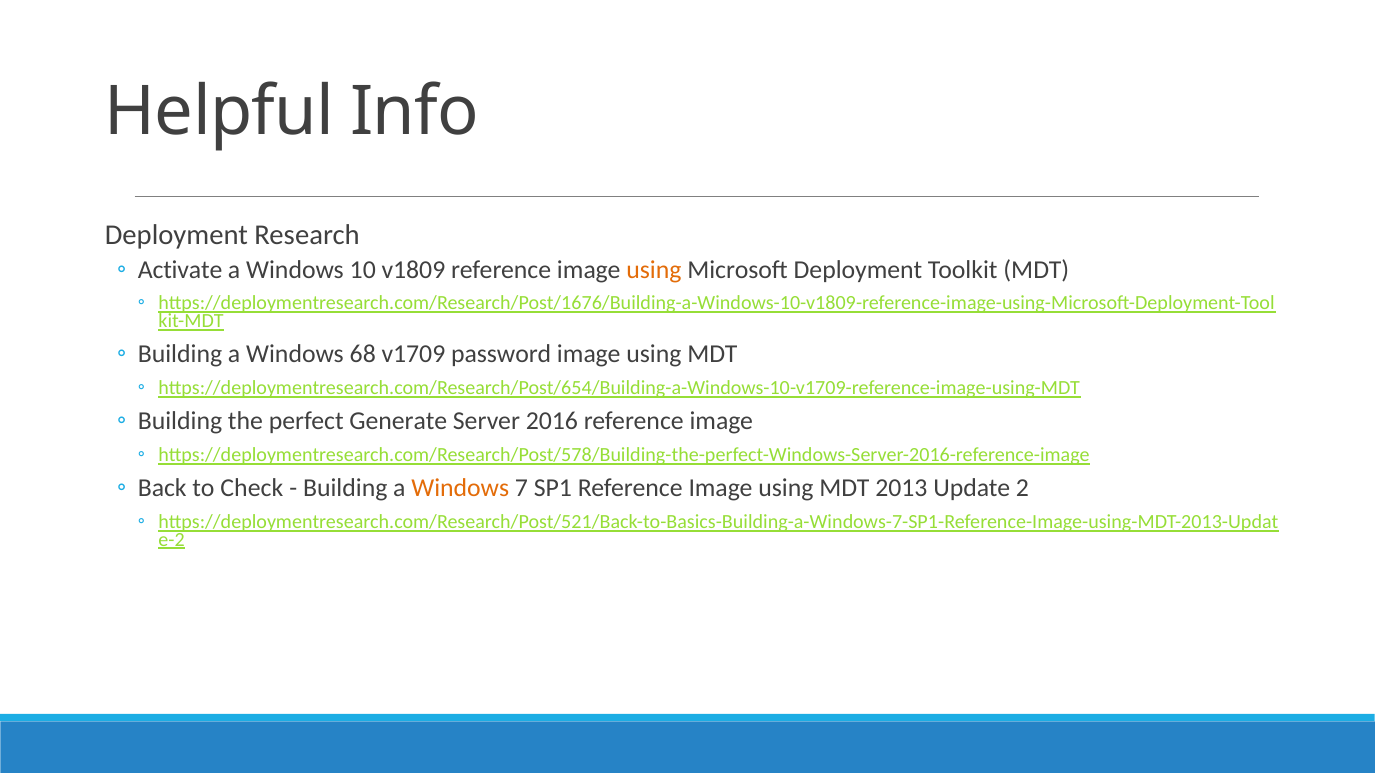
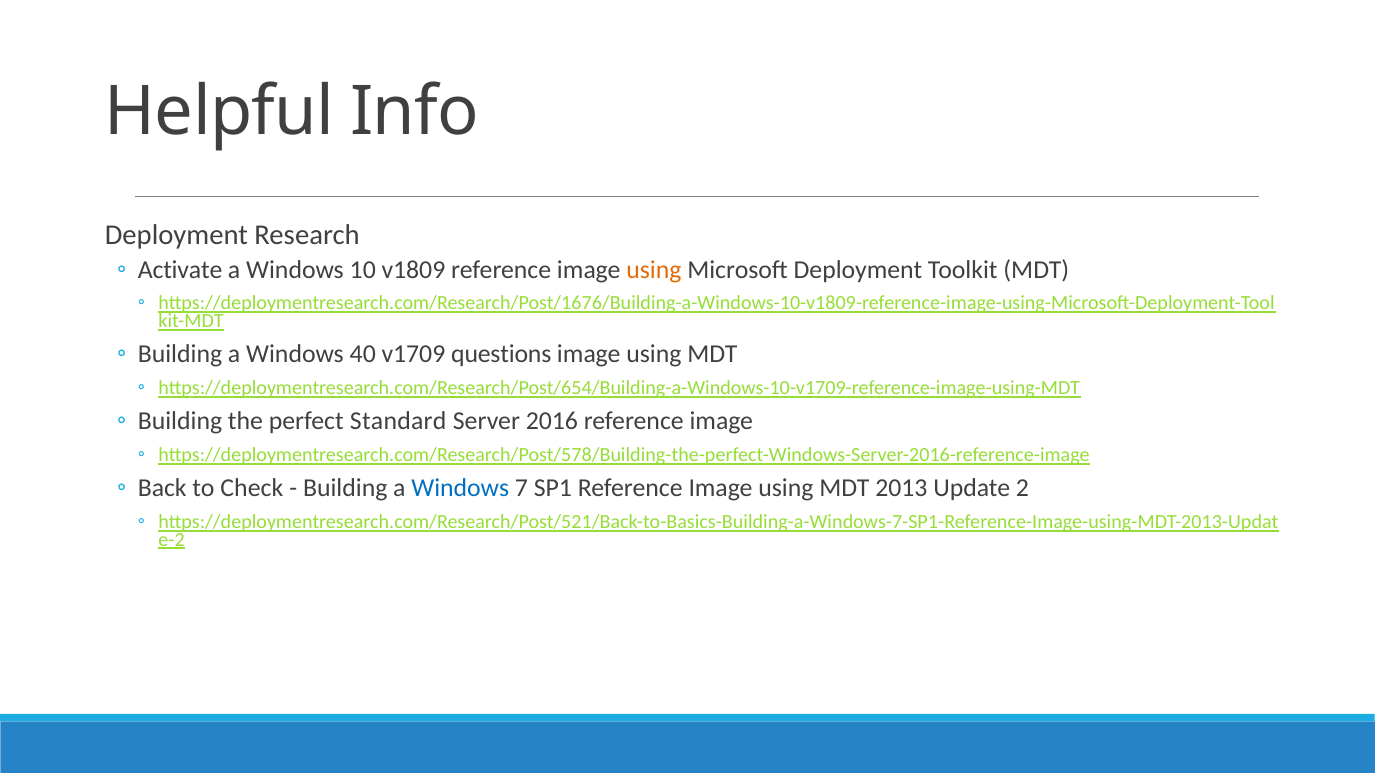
68: 68 -> 40 (363, 354)
password: password -> questions (501, 354)
Generate: Generate -> Standard (398, 422)
Windows colour: orange -> blue (460, 489)
